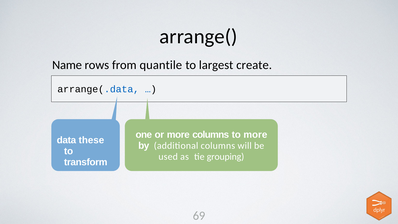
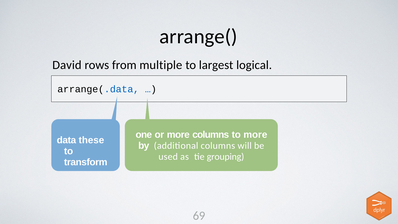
Name: Name -> David (67, 65)
quantile: quantile -> multiple (161, 65)
create: create -> logical (254, 65)
